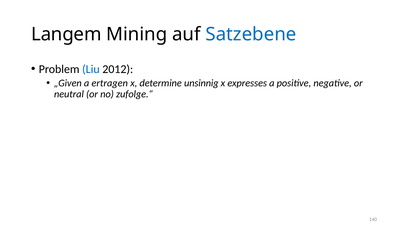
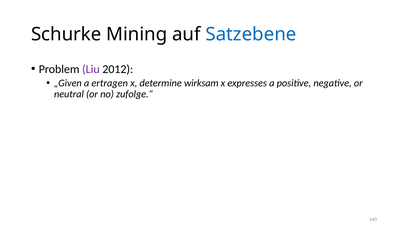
Langem: Langem -> Schurke (66, 34)
Liu colour: blue -> purple (91, 69)
unsinnig: unsinnig -> wirksam (201, 83)
